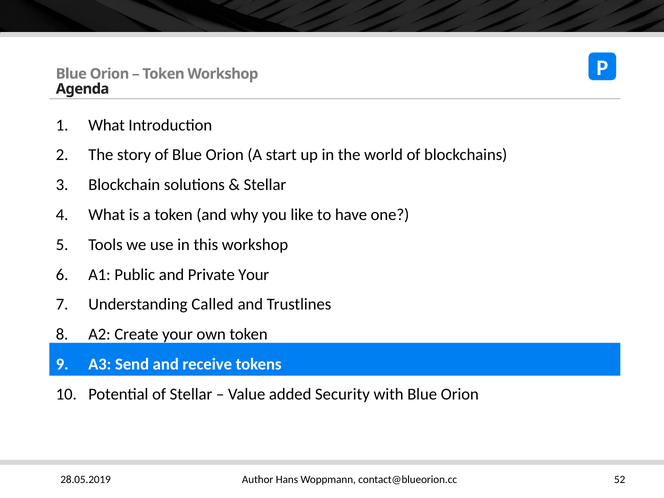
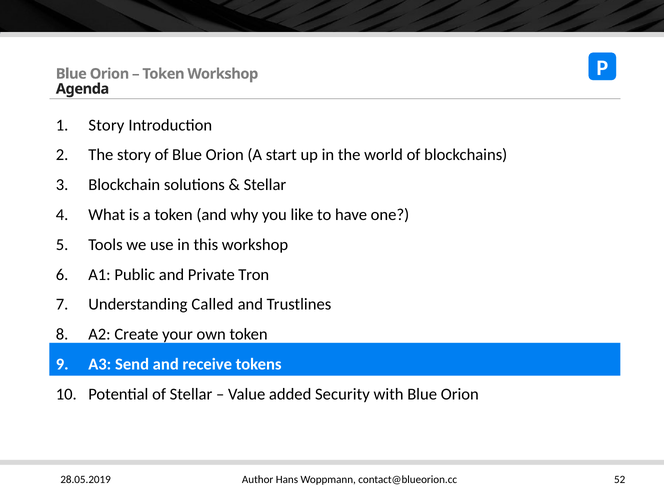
What: What -> Story (106, 125)
Private Your: Your -> Tron (254, 275)
